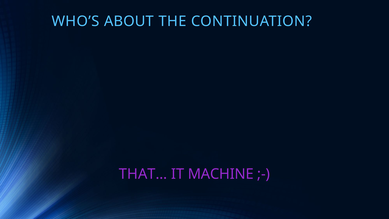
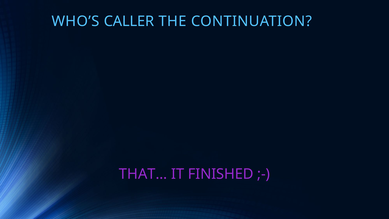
ABOUT: ABOUT -> CALLER (129, 21)
MACHINE: MACHINE -> FINISHED (221, 174)
